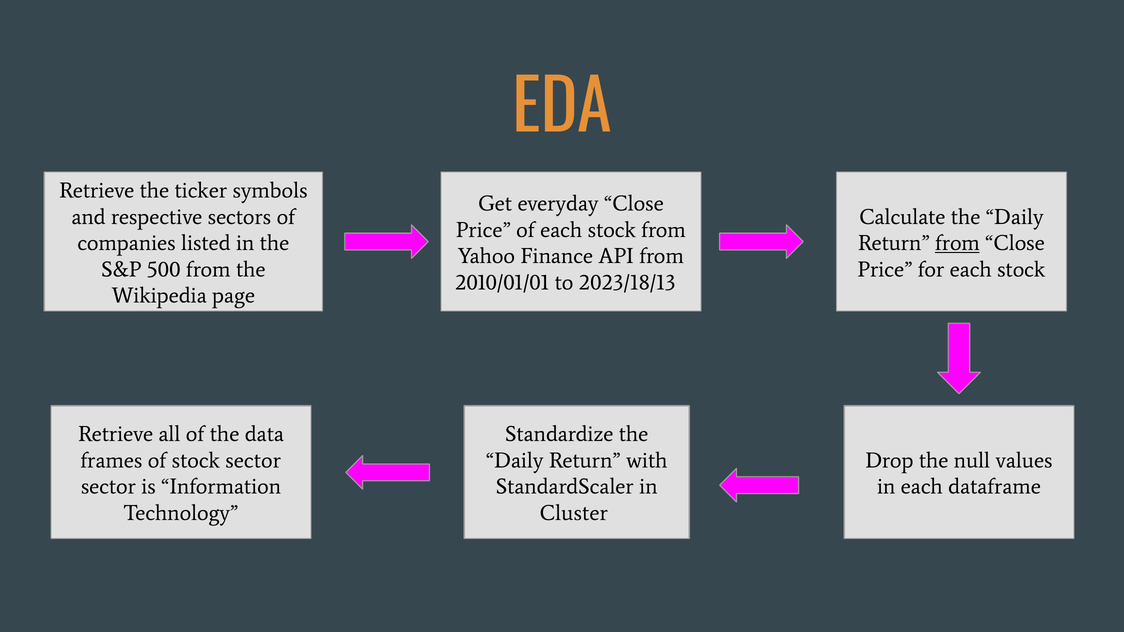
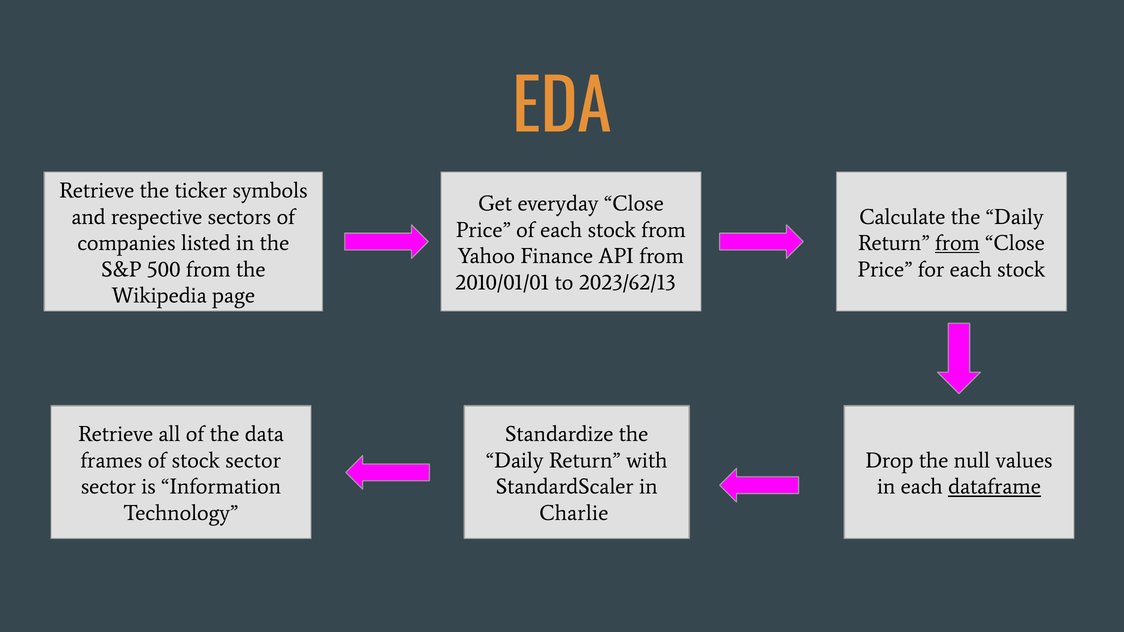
2023/18/13: 2023/18/13 -> 2023/62/13 (627, 283)
dataframe underline: none -> present (995, 487)
Cluster: Cluster -> Charlie (574, 513)
